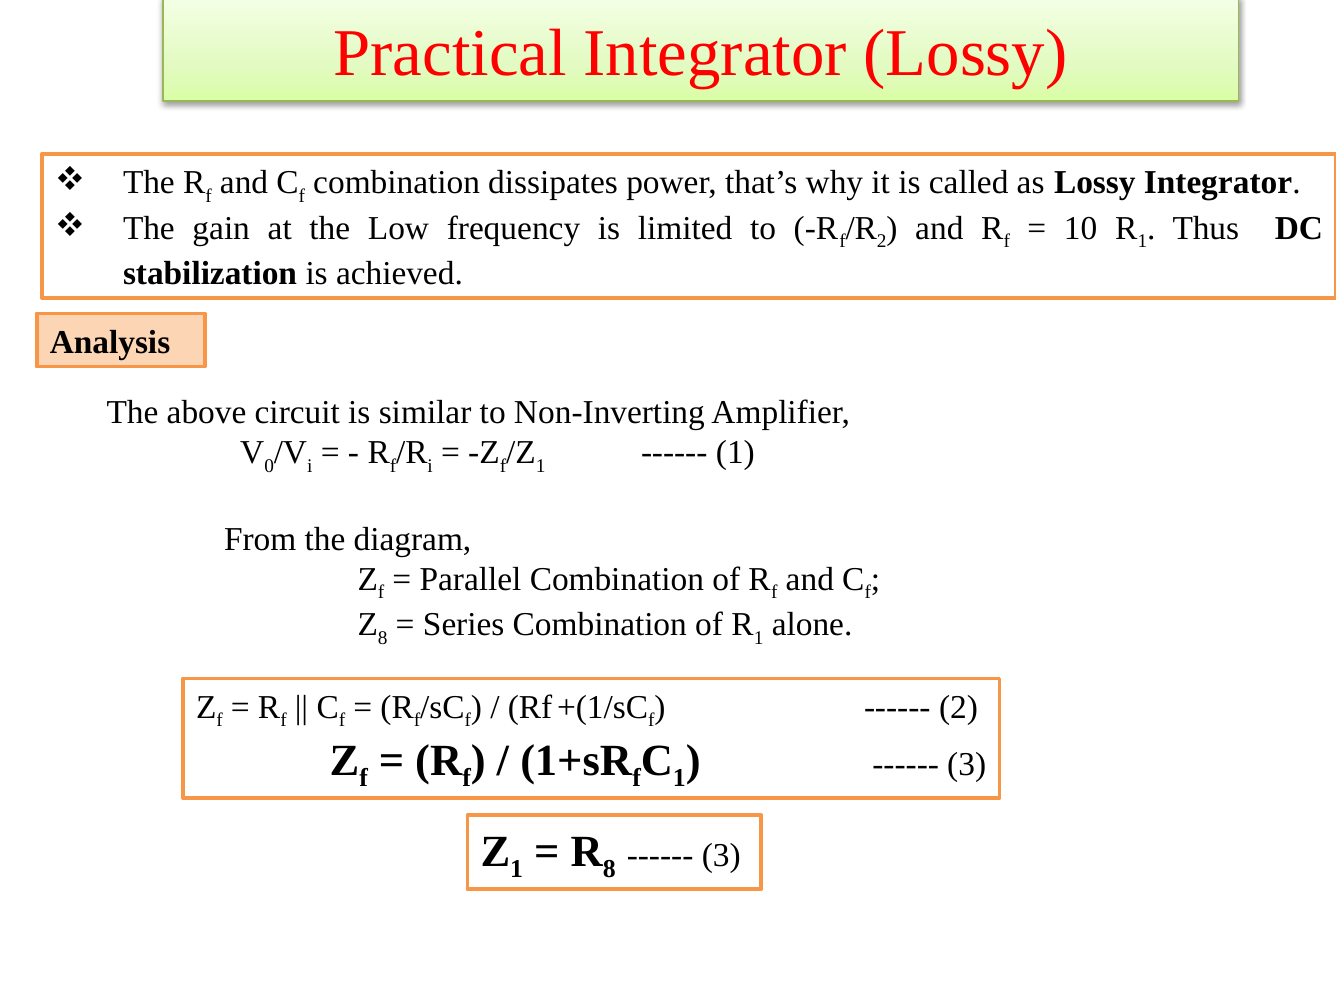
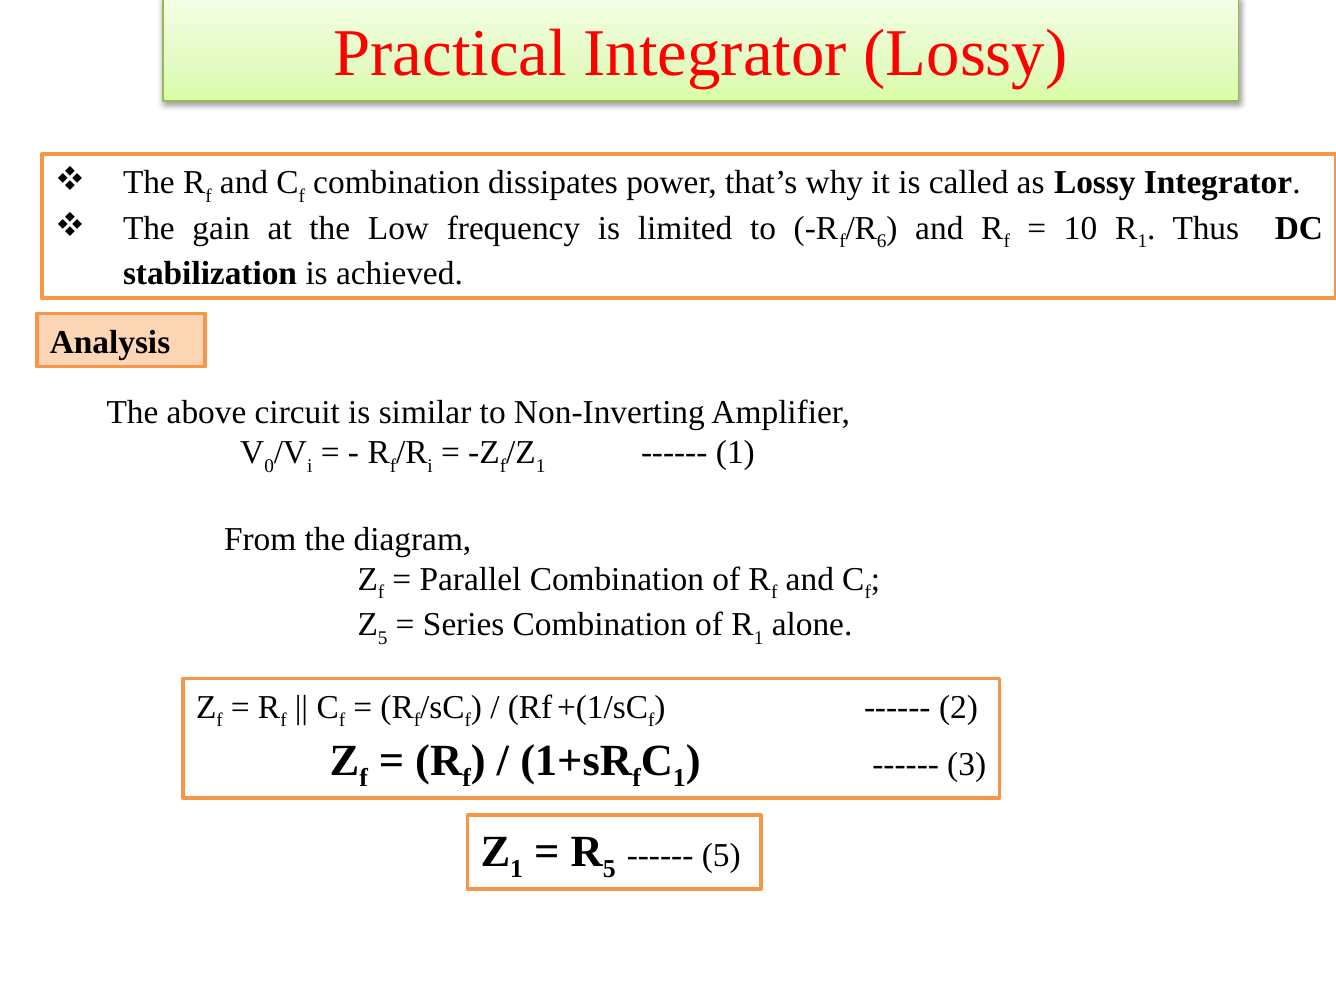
2: 2 -> 6 (882, 241)
8: 8 -> 5 (383, 638)
8: 8 -> 5 (609, 869)
3: 3 -> 5 (721, 855)
